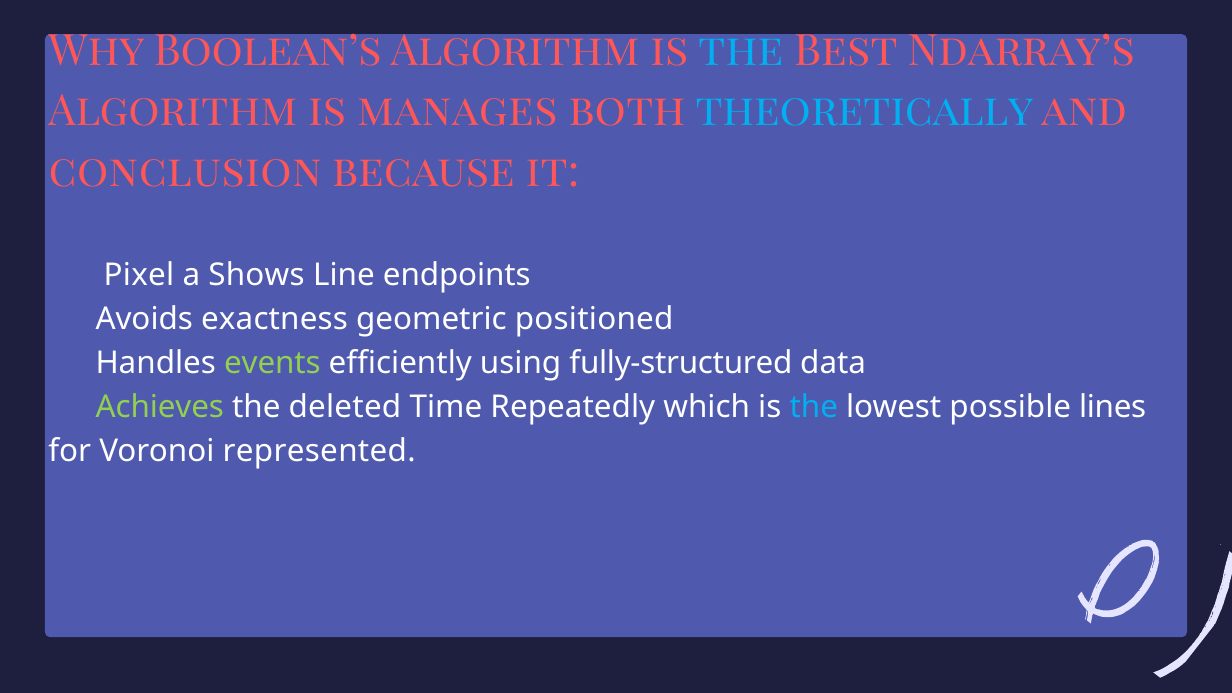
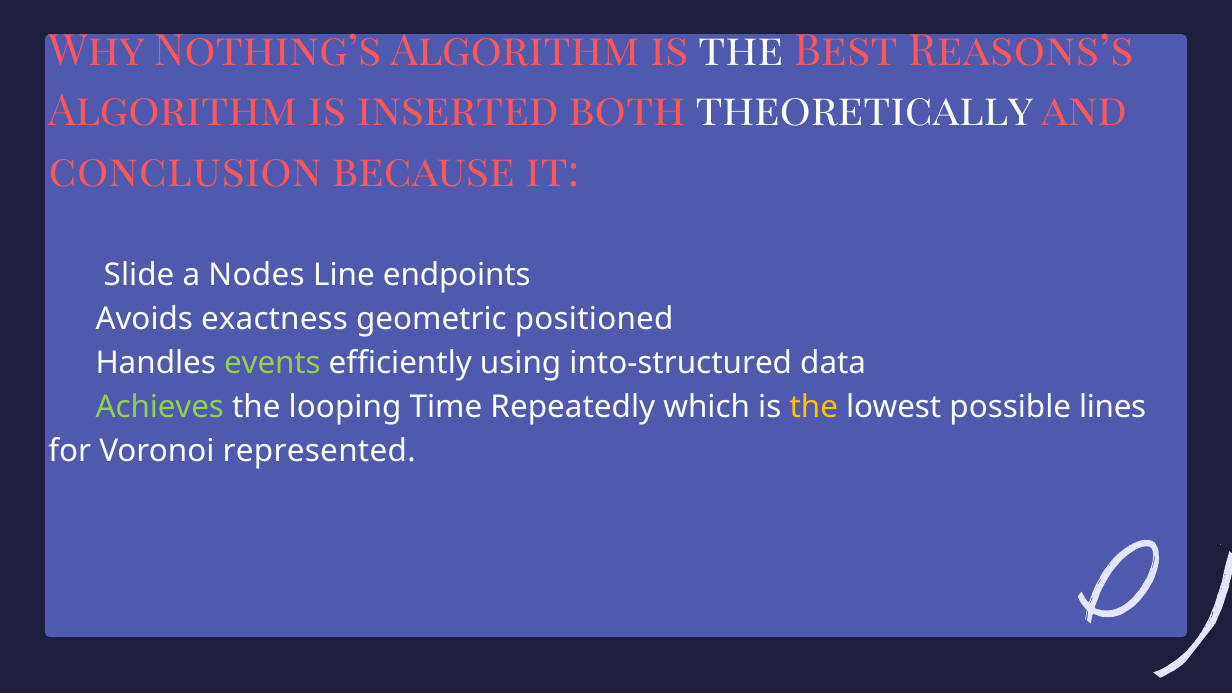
Boolean’s: Boolean’s -> Nothing’s (268, 51)
the colour: light blue -> white (741, 51)
Ndarray’s: Ndarray’s -> Reasons’s (1021, 51)
manages: manages -> inserted (458, 112)
theoretically colour: light blue -> white (864, 112)
Pixel: Pixel -> Slide (139, 275)
Shows: Shows -> Nodes (256, 275)
fully-structured: fully-structured -> into-structured (681, 363)
deleted: deleted -> looping (345, 407)
the colour: light blue -> yellow (814, 407)
